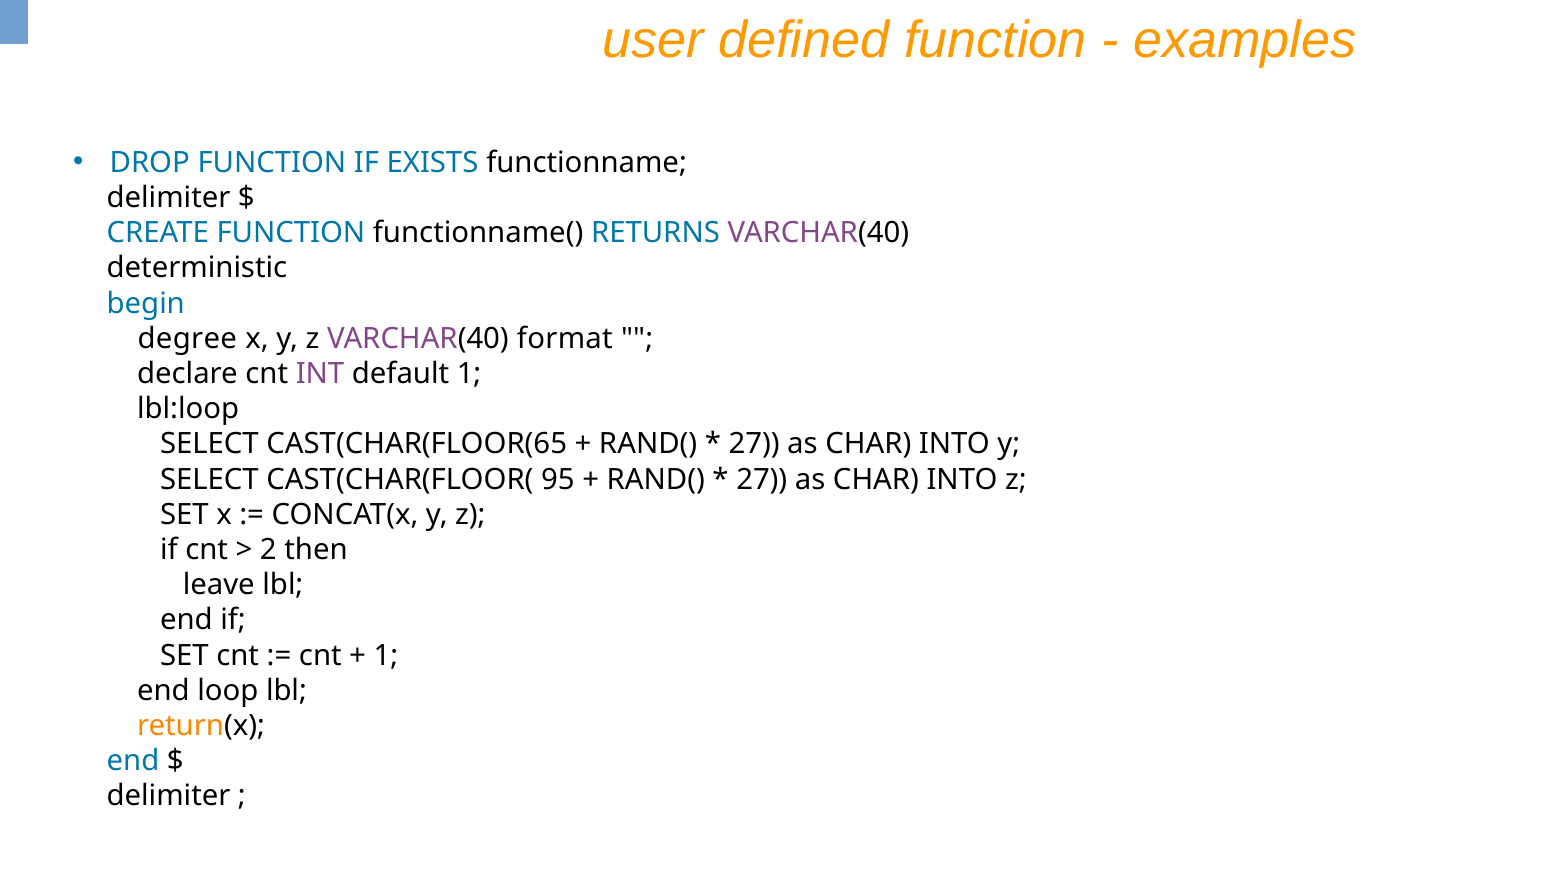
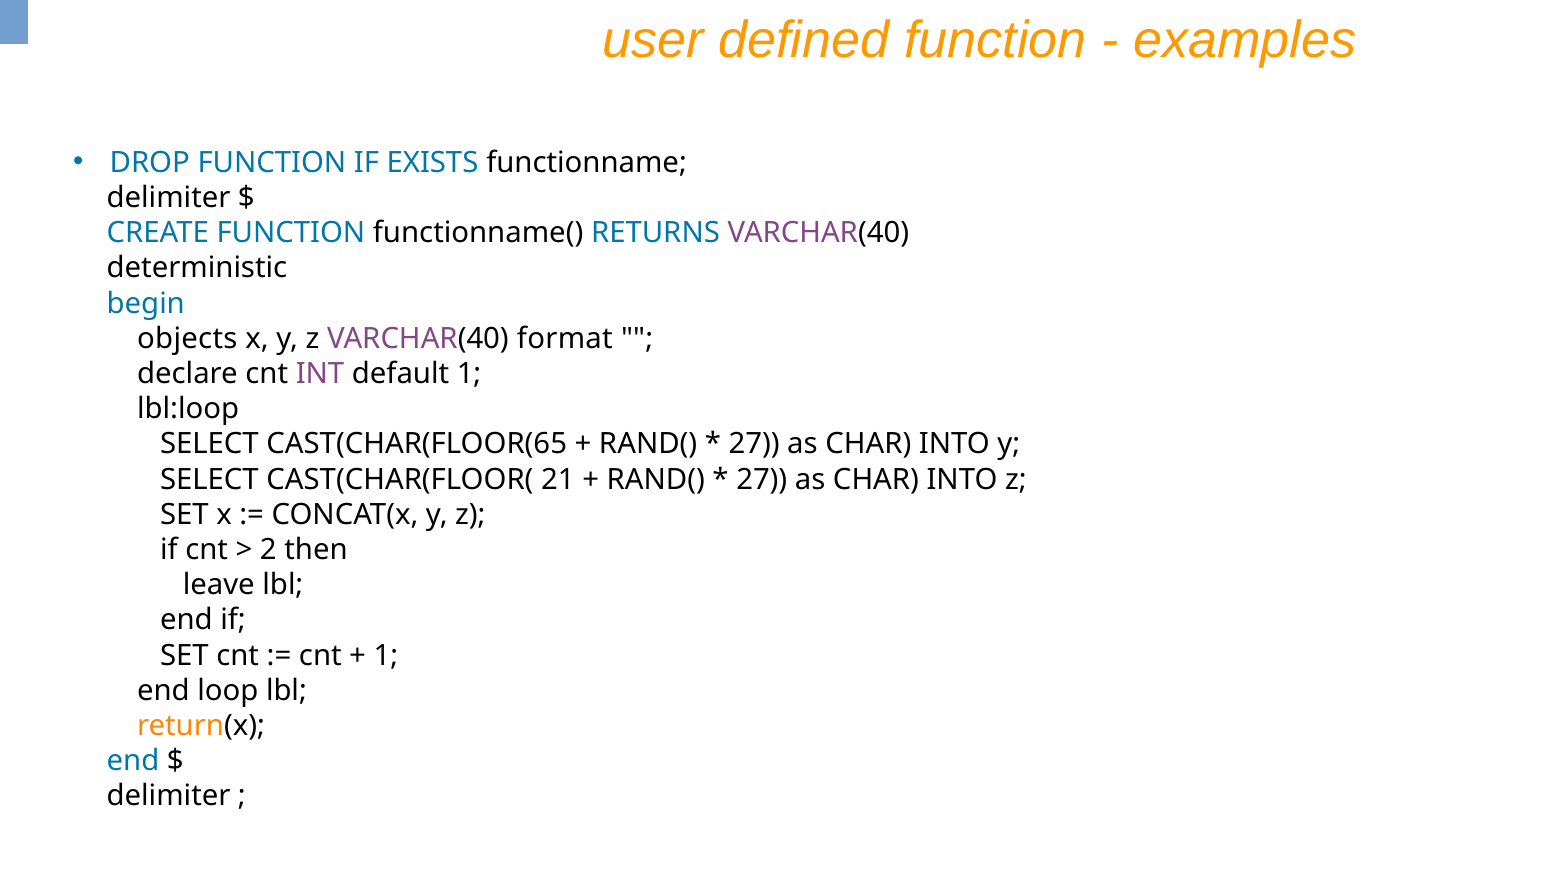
degree: degree -> objects (187, 338)
95: 95 -> 21 (558, 479)
